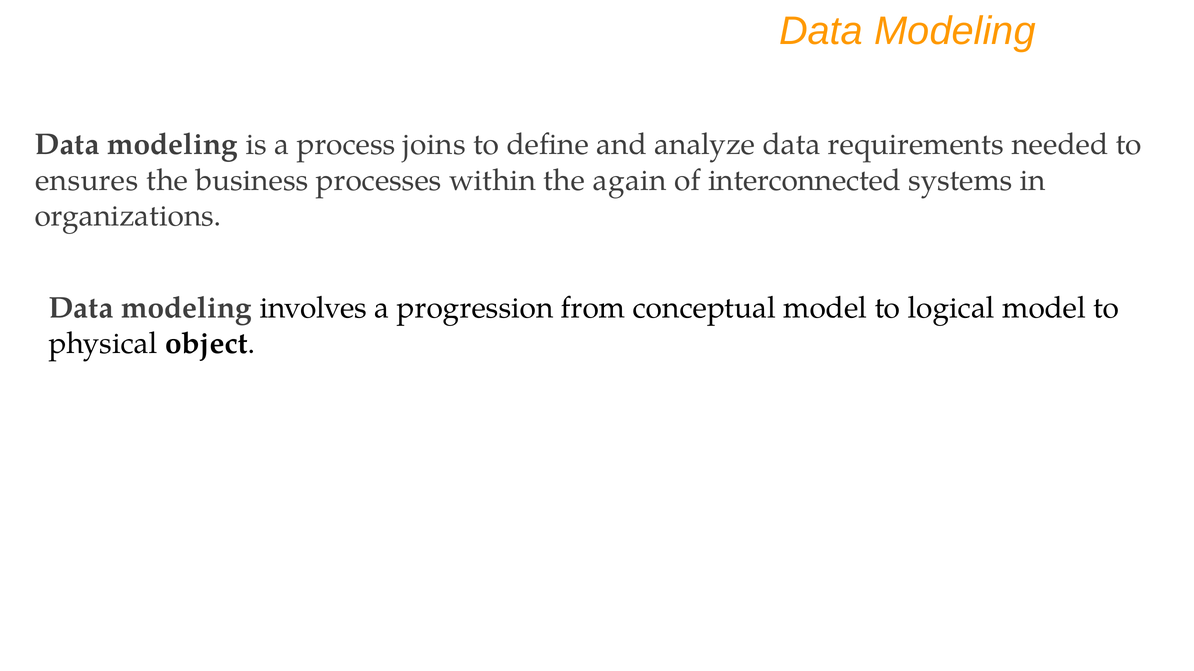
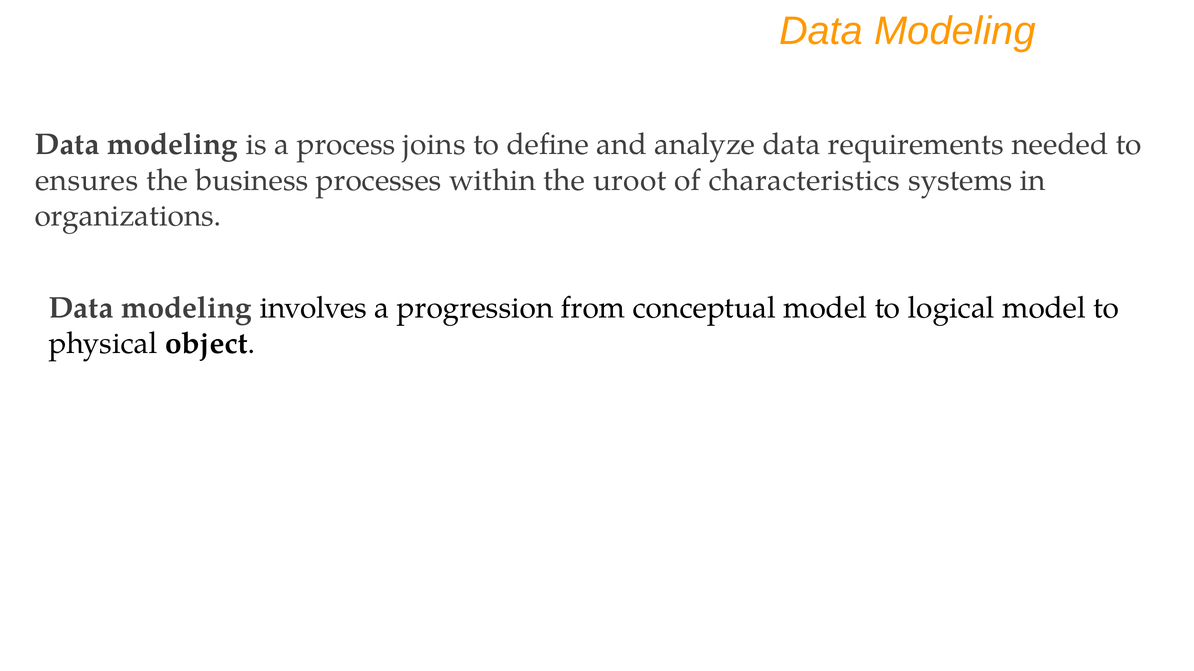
again: again -> uroot (630, 181)
interconnected: interconnected -> characteristics (804, 181)
